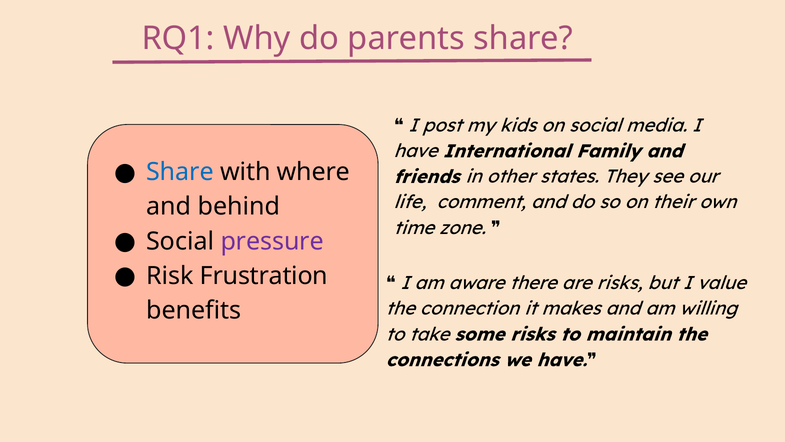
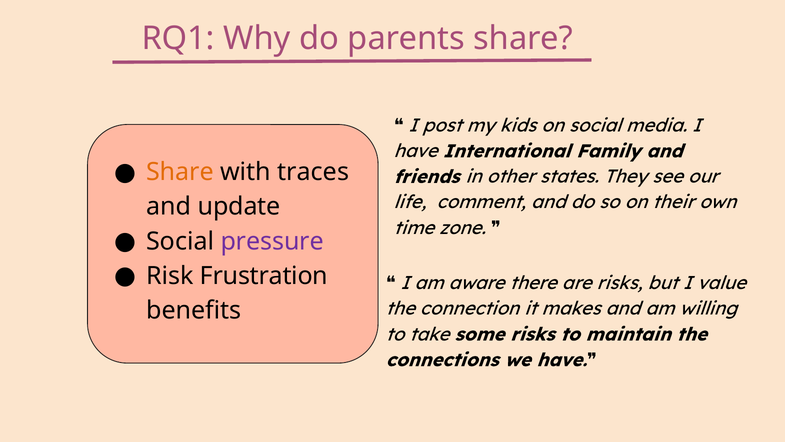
Share colour: blue -> orange (180, 172)
where: where -> traces (313, 172)
behind: behind -> update (239, 207)
